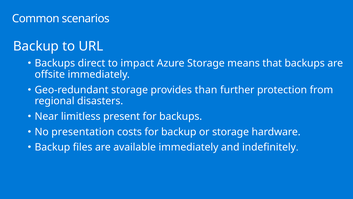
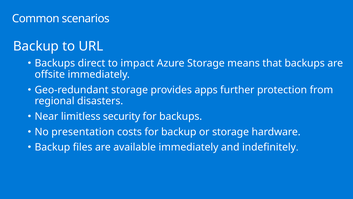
than: than -> apps (206, 90)
present: present -> security (122, 116)
